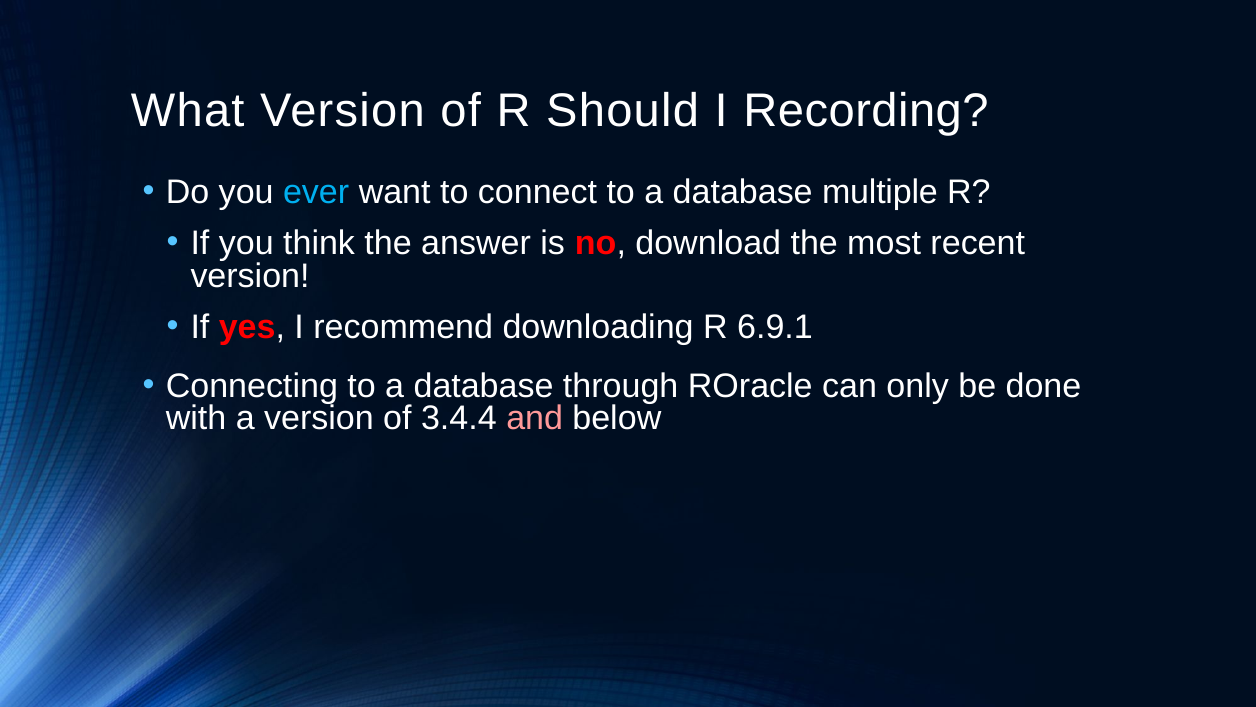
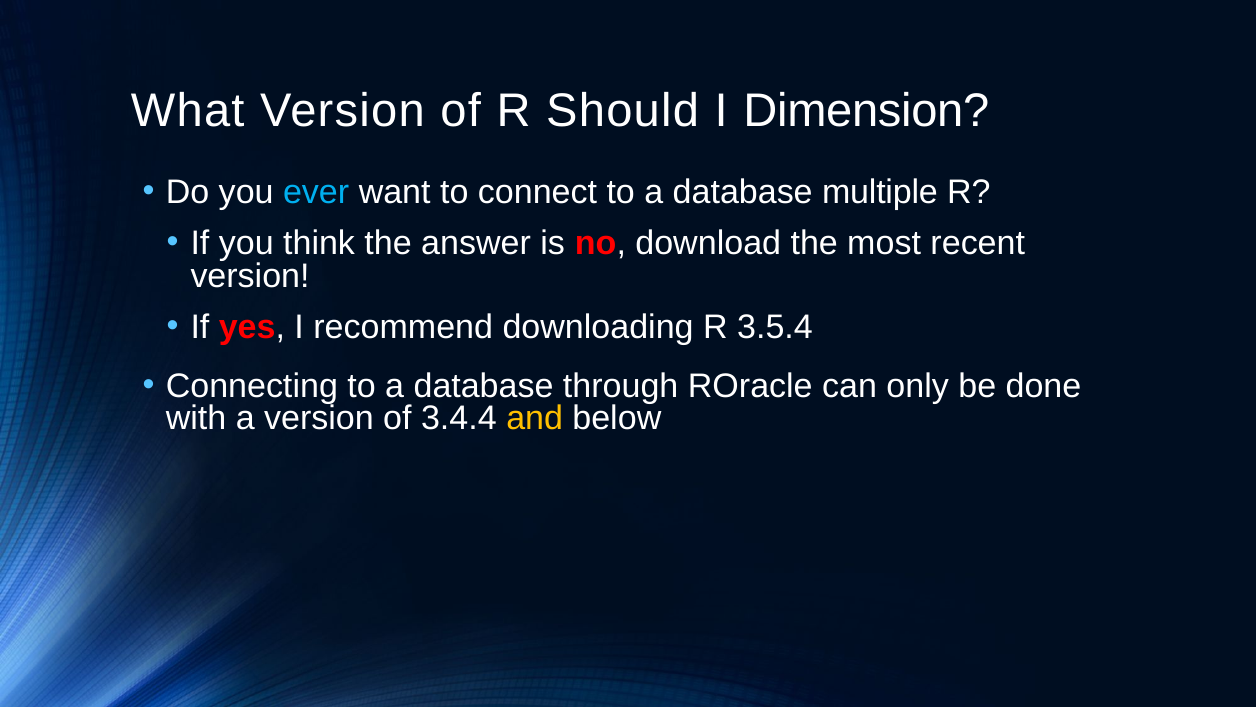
Recording: Recording -> Dimension (866, 111)
6.9.1: 6.9.1 -> 3.5.4 (775, 327)
and colour: pink -> yellow (535, 418)
